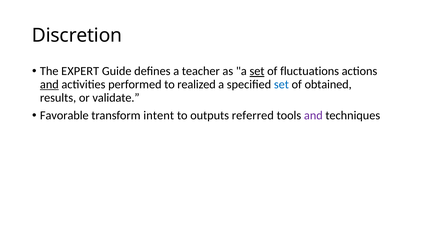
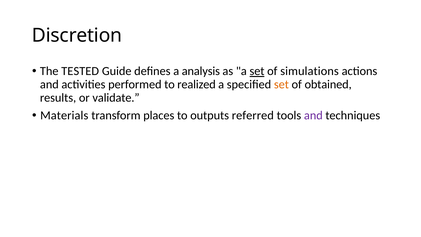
EXPERT: EXPERT -> TESTED (80, 71)
teacher: teacher -> analysis (201, 71)
fluctuations: fluctuations -> simulations (310, 71)
and underline: present -> none (49, 84)
set colour: blue -> orange (281, 84)
Favorable: Favorable -> Materials (64, 115)
intent: intent -> places (159, 115)
